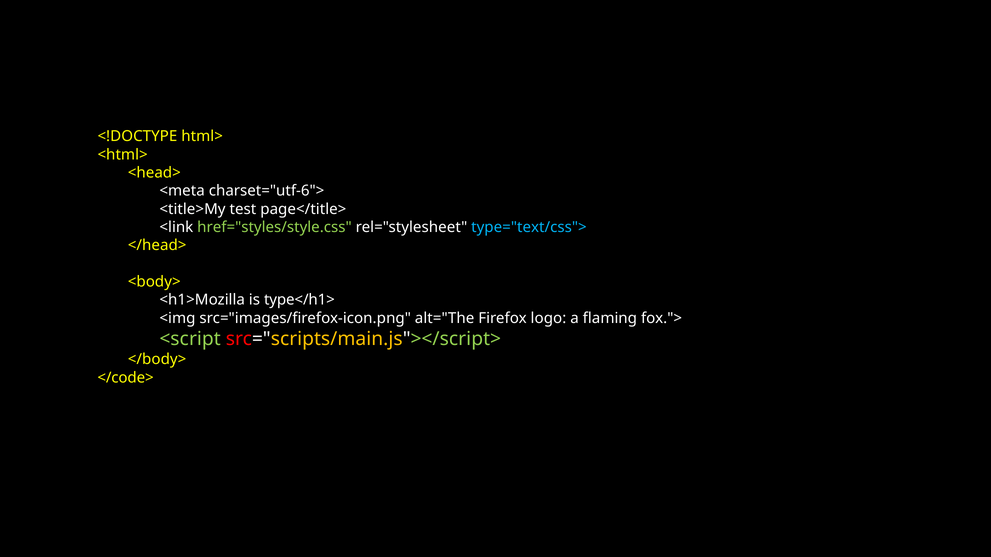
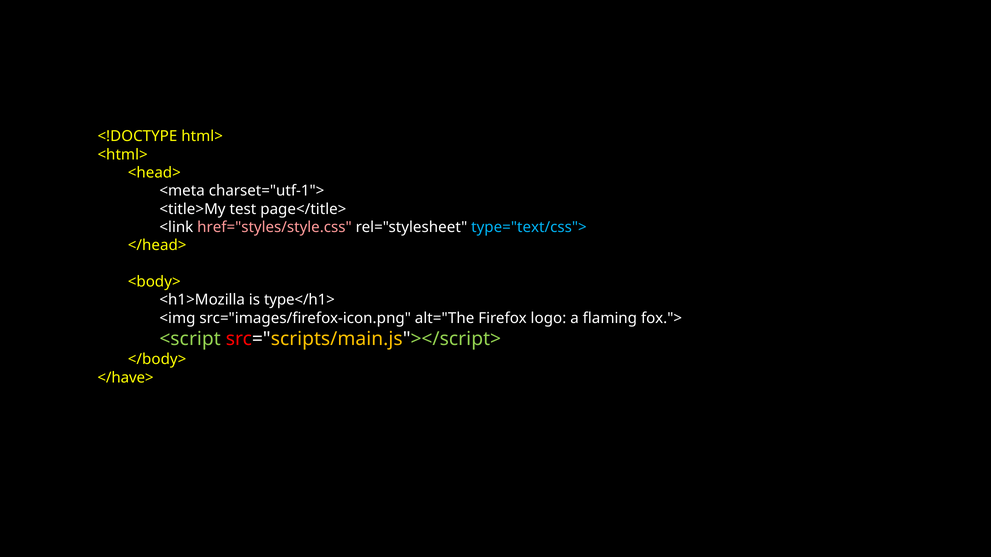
charset="utf-6">: charset="utf-6"> -> charset="utf-1"> (267, 191)
href="styles/style.css colour: light green -> pink (274, 227)
</code>: </code> -> </have> (126, 378)
